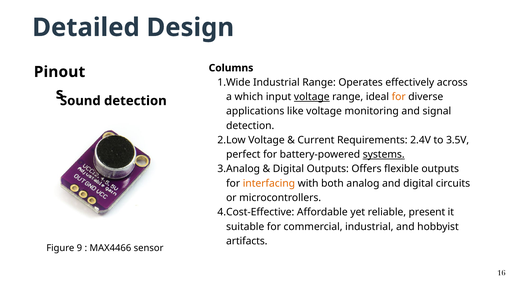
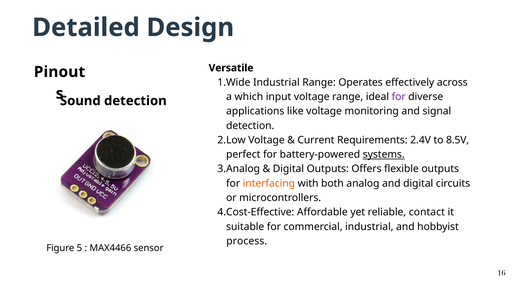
Columns: Columns -> Versatile (231, 68)
voltage underline: present -> none (312, 97)
for colour: orange -> purple (399, 97)
3.5V: 3.5V -> 8.5V (458, 140)
present: present -> contact (427, 212)
artifacts: artifacts -> process (247, 241)
9: 9 -> 5 (79, 248)
